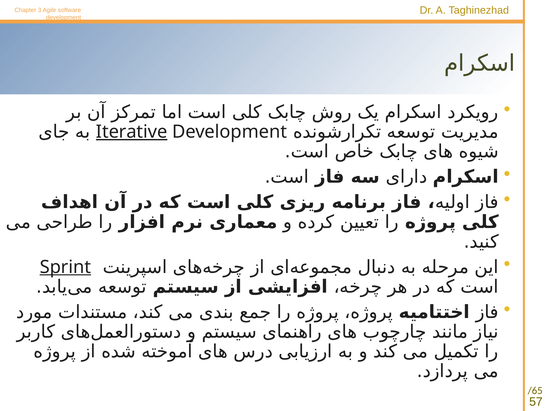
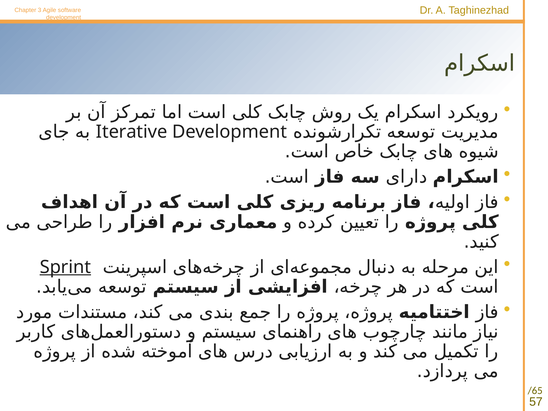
Iterative underline: present -> none (132, 132)
